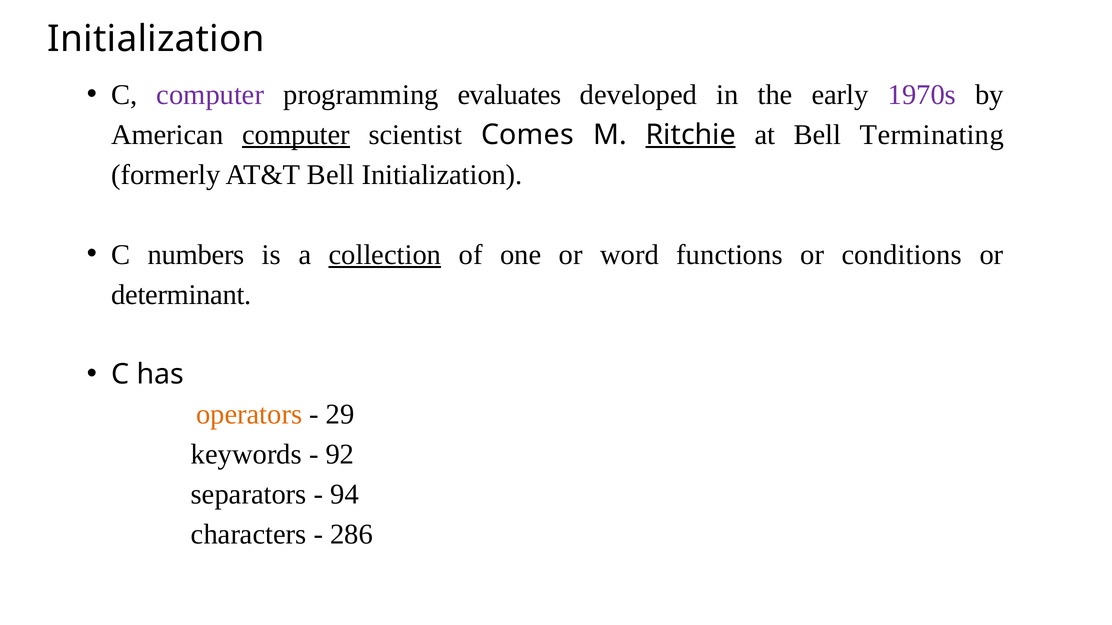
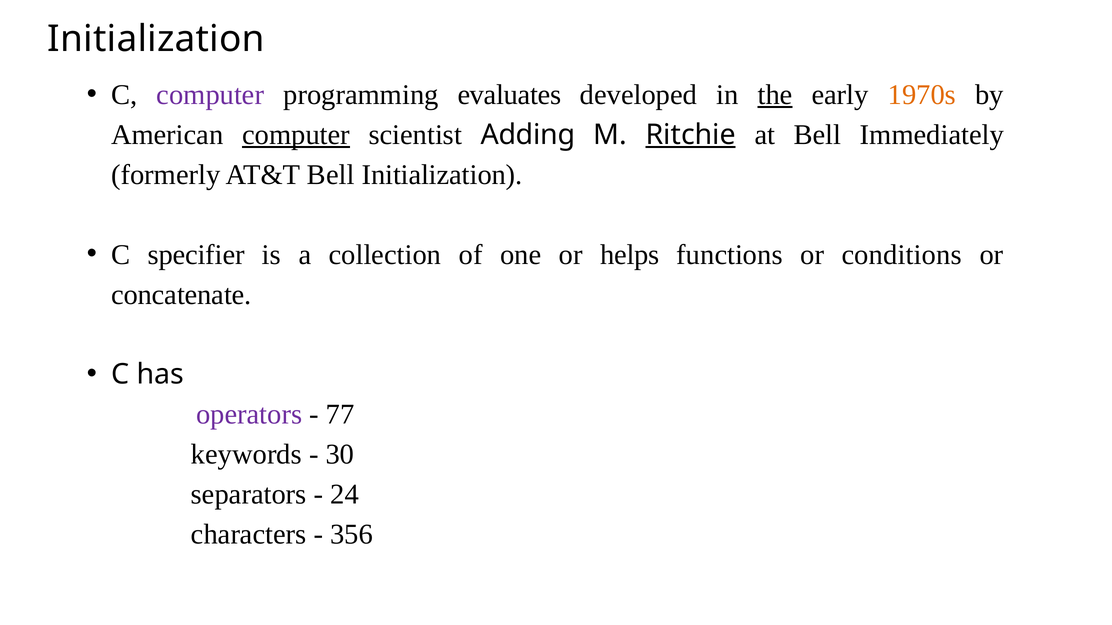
the underline: none -> present (775, 95)
1970s colour: purple -> orange (922, 95)
Comes: Comes -> Adding (528, 135)
Terminating: Terminating -> Immediately (932, 135)
numbers: numbers -> specifier (196, 255)
collection underline: present -> none (385, 255)
word: word -> helps (630, 255)
determinant: determinant -> concatenate (181, 295)
operators colour: orange -> purple (249, 415)
29: 29 -> 77 (340, 415)
92: 92 -> 30 (340, 455)
94: 94 -> 24 (345, 495)
286: 286 -> 356 (352, 535)
